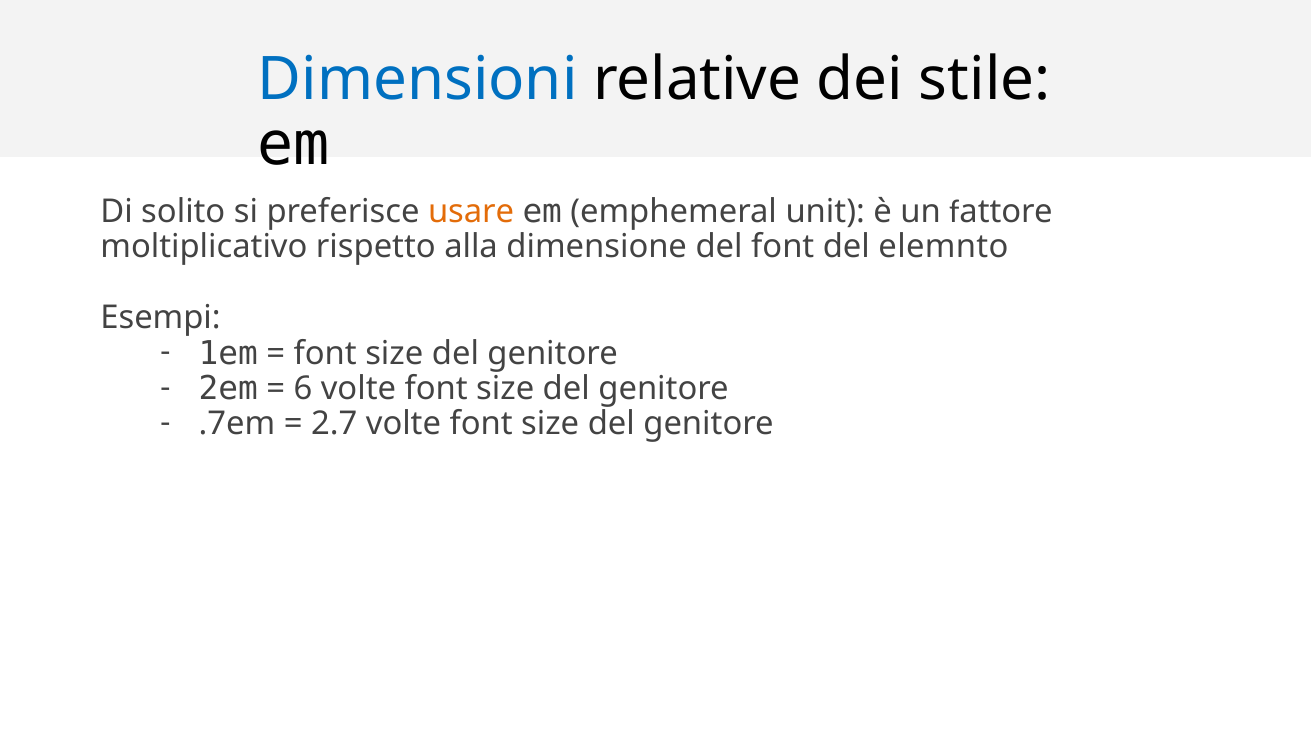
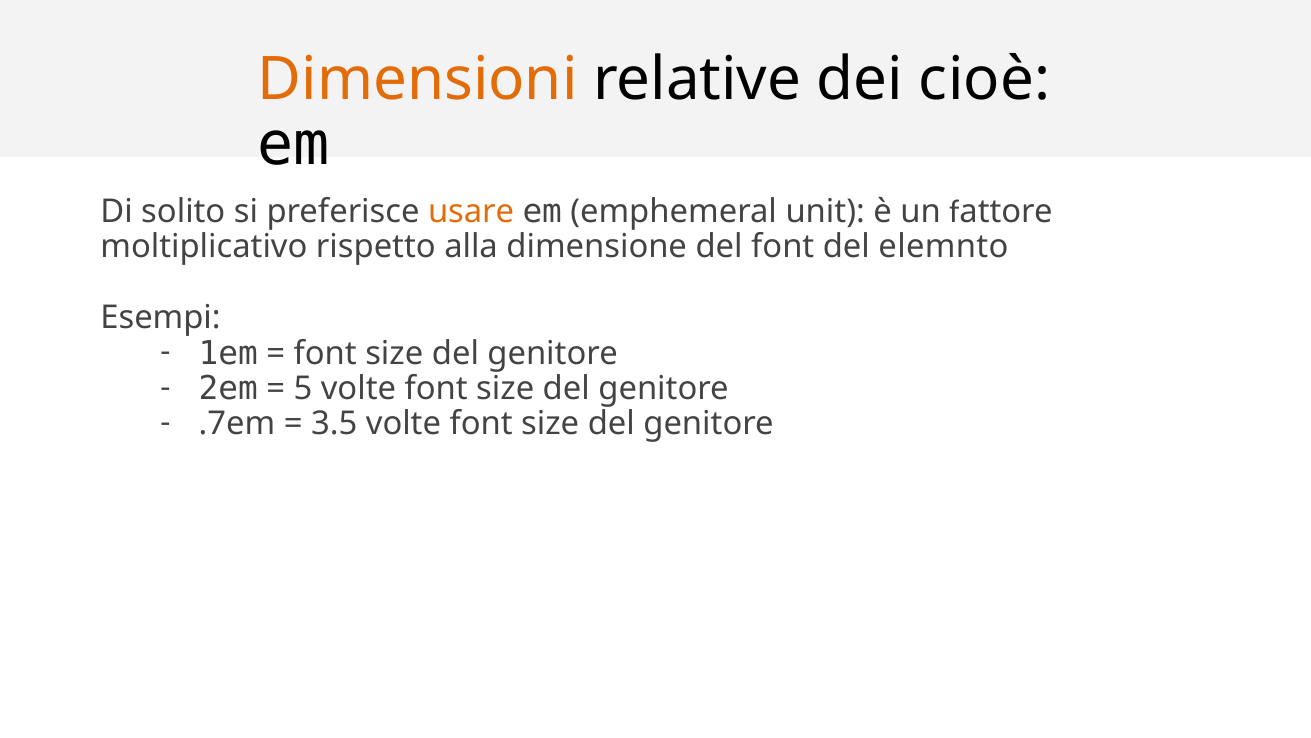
Dimensioni colour: blue -> orange (418, 79)
stile: stile -> cioè (985, 79)
6: 6 -> 5 (303, 388)
2.7: 2.7 -> 3.5 (334, 424)
